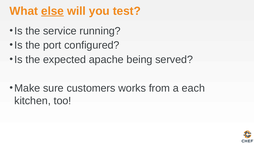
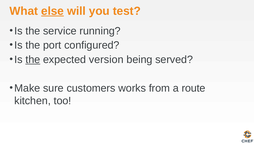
the underline: none -> present (33, 59)
apache: apache -> version (106, 59)
each: each -> route (193, 88)
